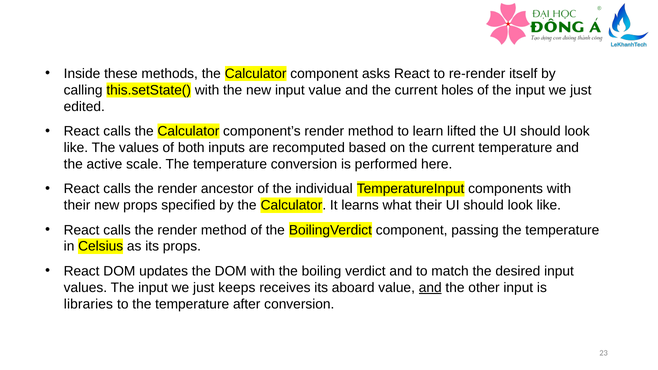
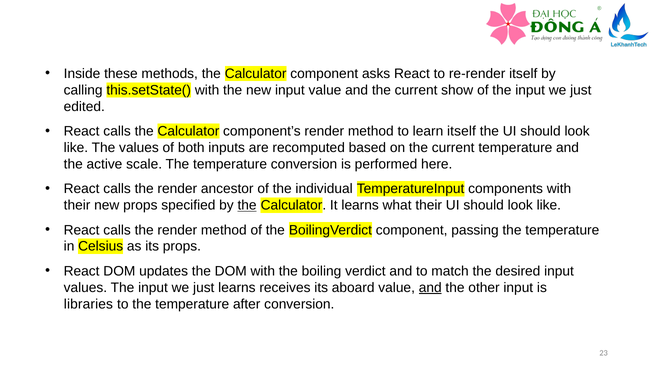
holes: holes -> show (457, 90)
learn lifted: lifted -> itself (461, 131)
the underline: none -> present (247, 205)
just keeps: keeps -> learns (237, 288)
